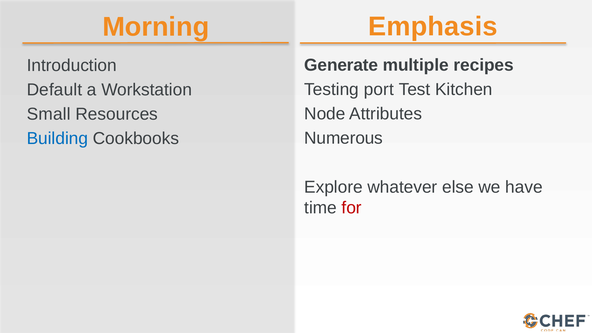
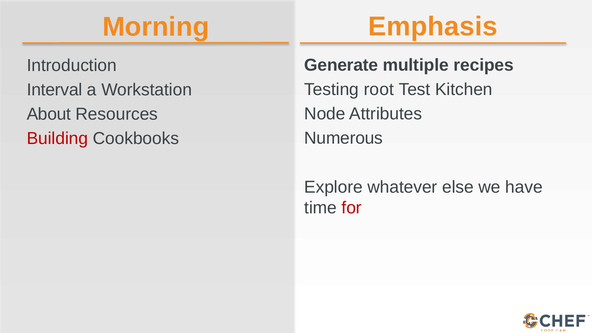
port: port -> root (379, 89)
Default: Default -> Interval (55, 90)
Small: Small -> About (49, 114)
Building colour: blue -> red (57, 139)
